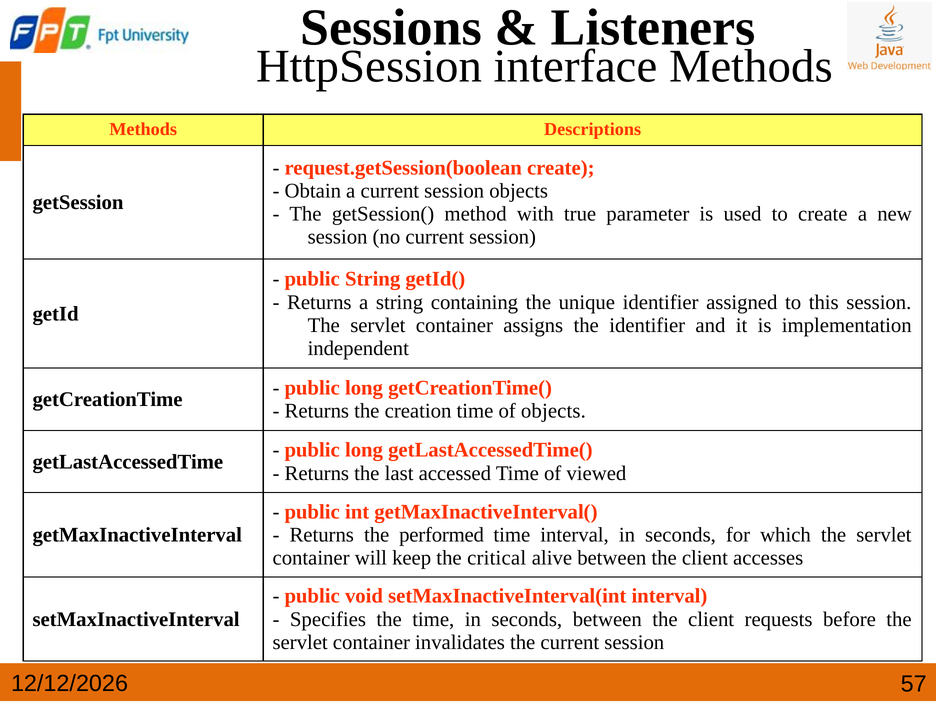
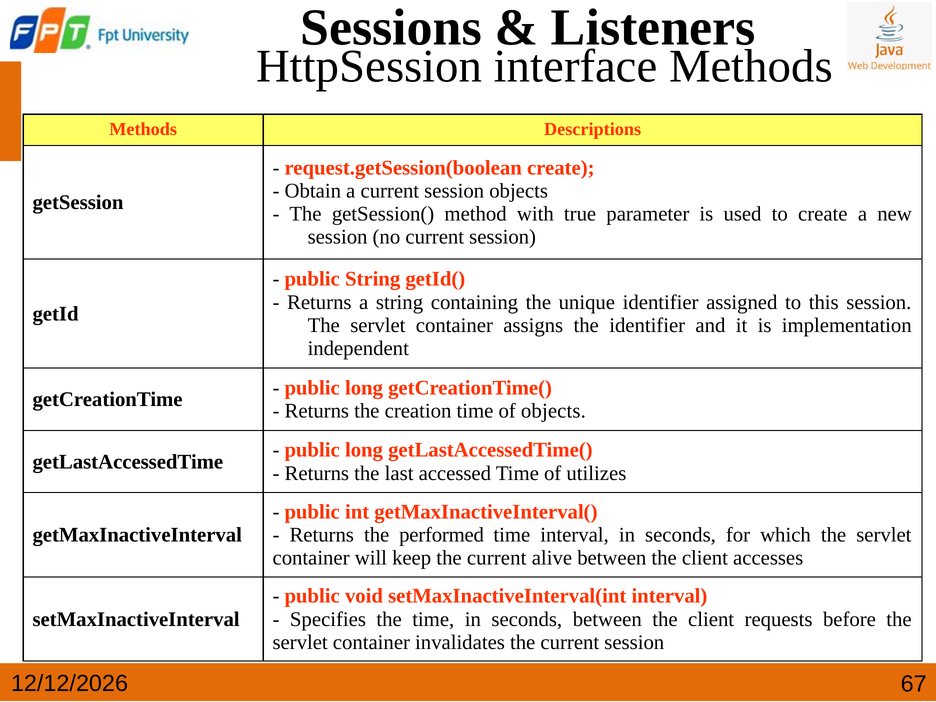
viewed: viewed -> utilizes (596, 473)
keep the critical: critical -> current (497, 558)
57: 57 -> 67 (914, 684)
